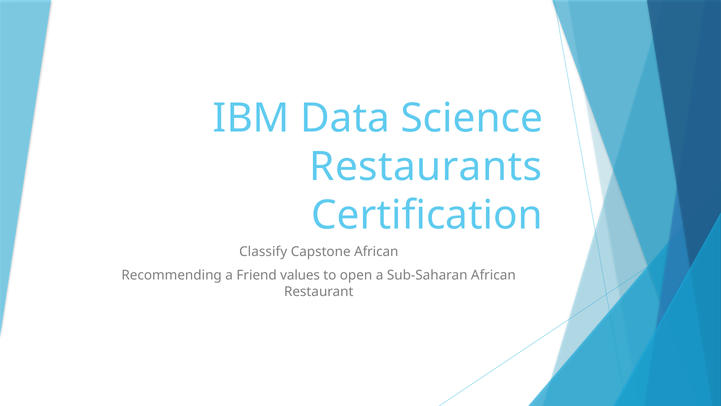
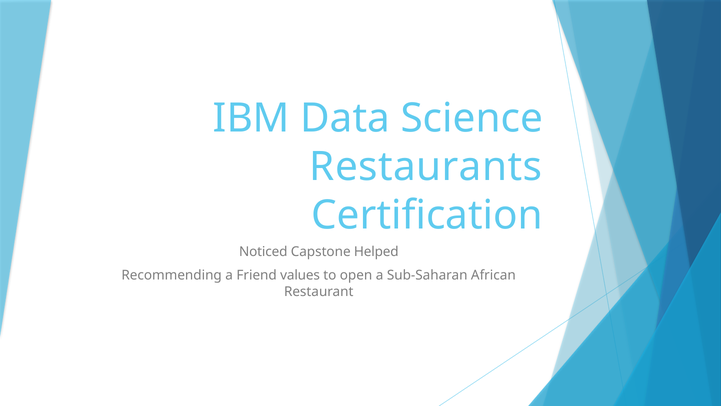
Classify: Classify -> Noticed (263, 251)
Capstone African: African -> Helped (376, 251)
